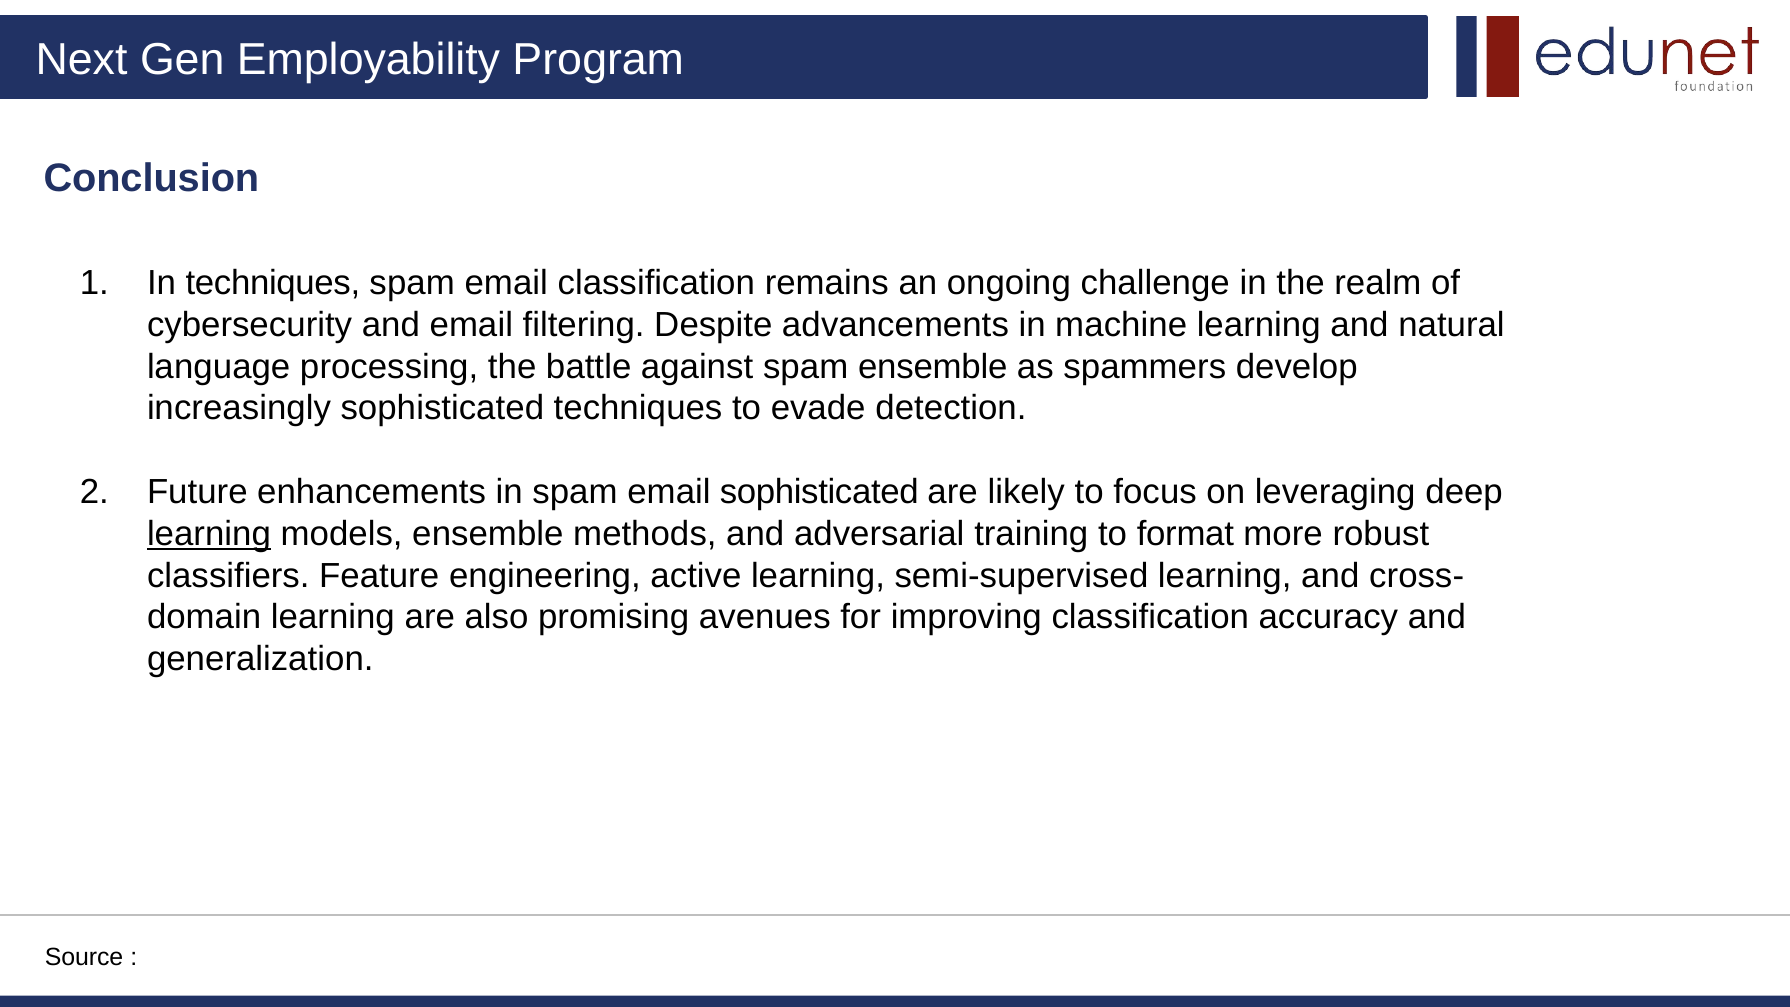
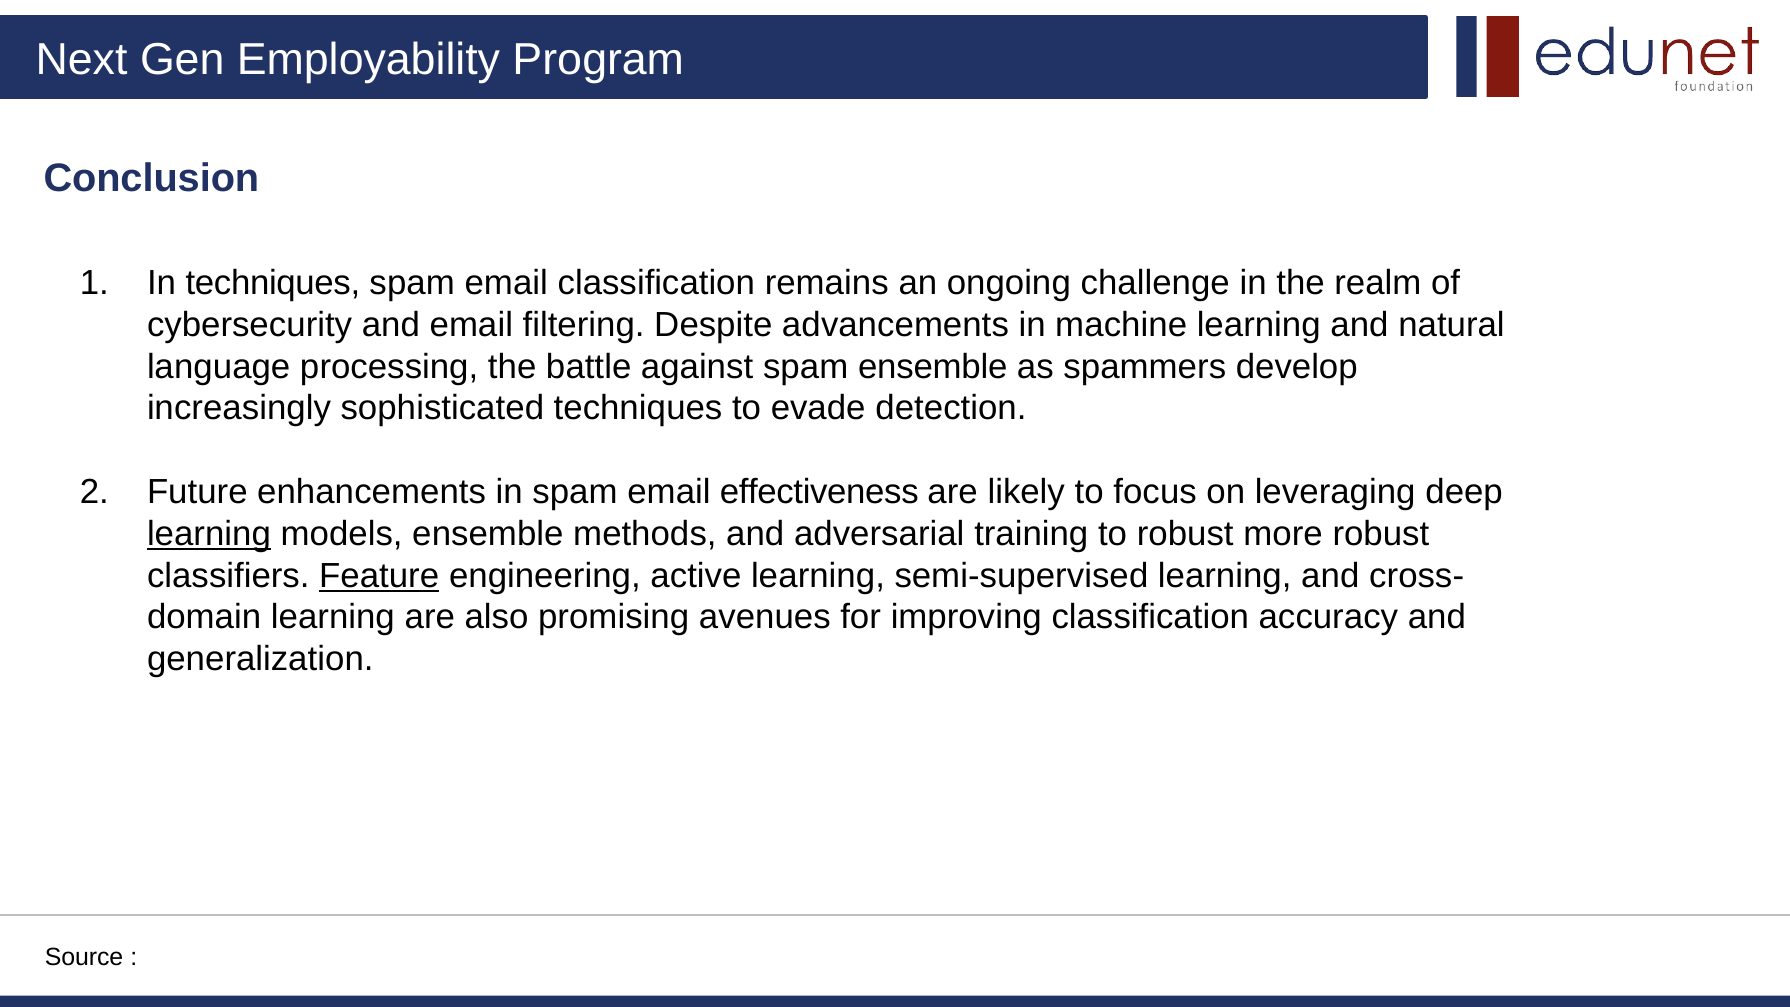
email sophisticated: sophisticated -> effectiveness (819, 492)
to format: format -> robust (1185, 534)
Feature underline: none -> present (379, 576)
